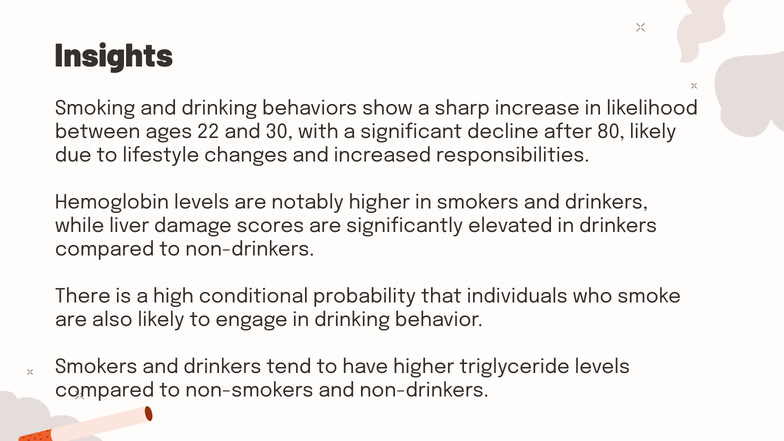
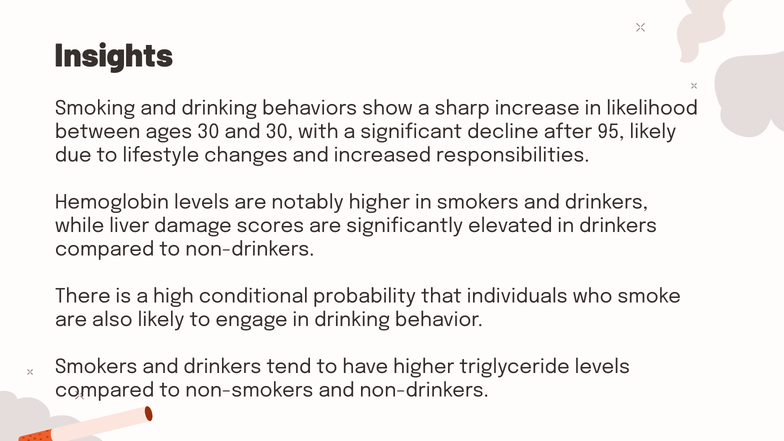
ages 22: 22 -> 30 (208, 132)
80: 80 -> 95 (611, 132)
